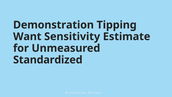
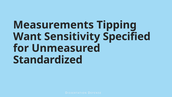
Demonstration: Demonstration -> Measurements (53, 25)
Estimate: Estimate -> Specified (127, 36)
